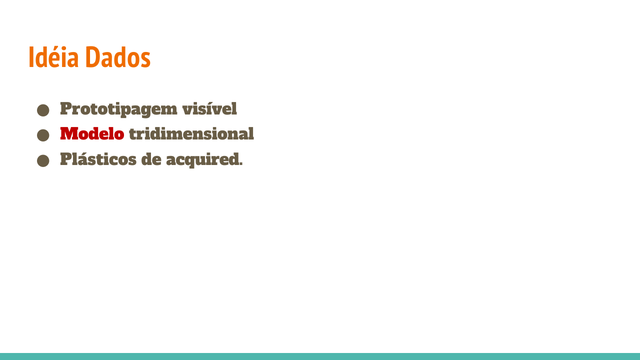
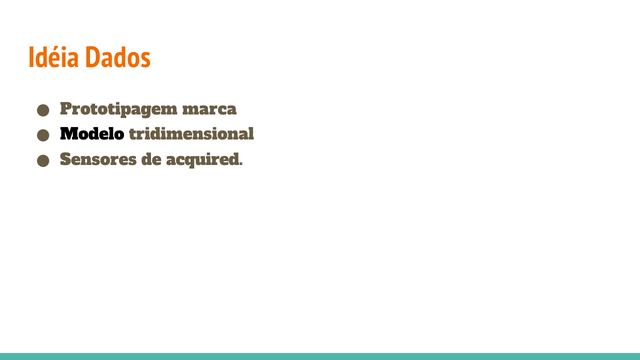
visível: visível -> marca (210, 110)
Modelo colour: red -> black (92, 135)
Plásticos: Plásticos -> Sensores (98, 160)
